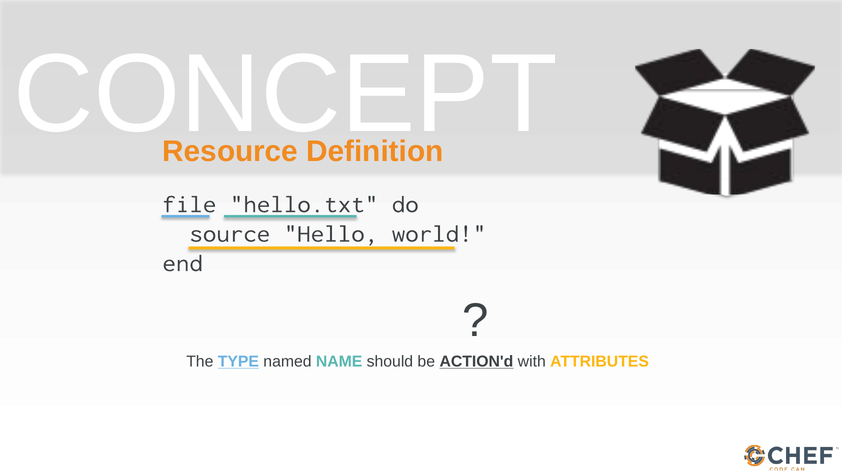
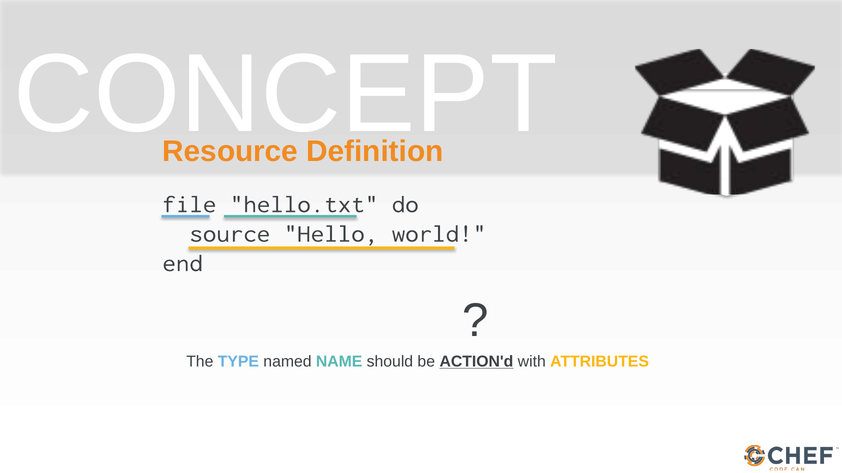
TYPE underline: present -> none (238, 362)
